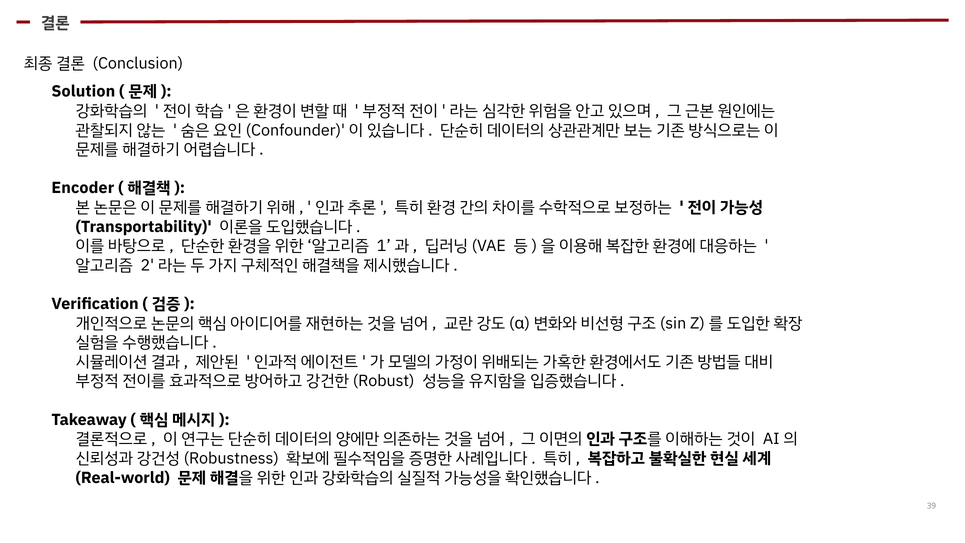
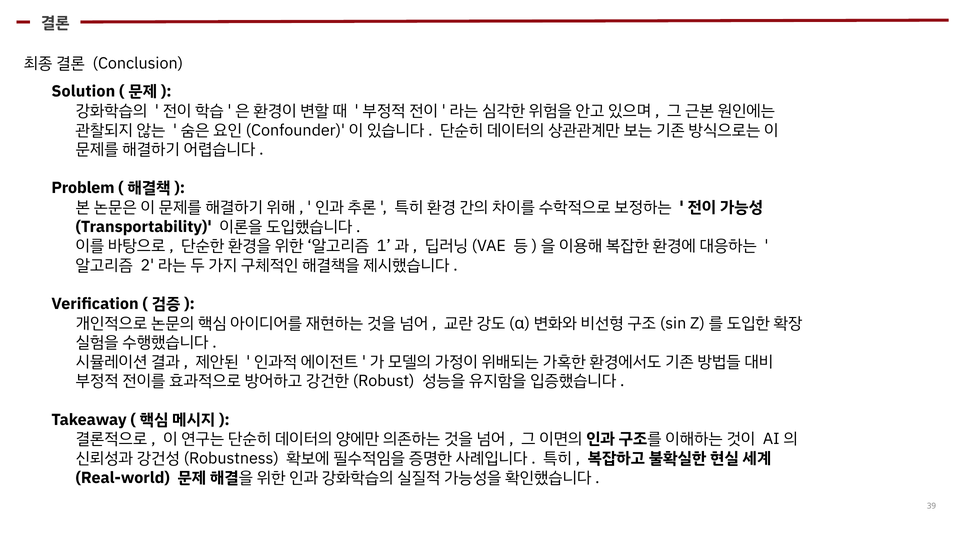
Encoder: Encoder -> Problem (83, 188)
